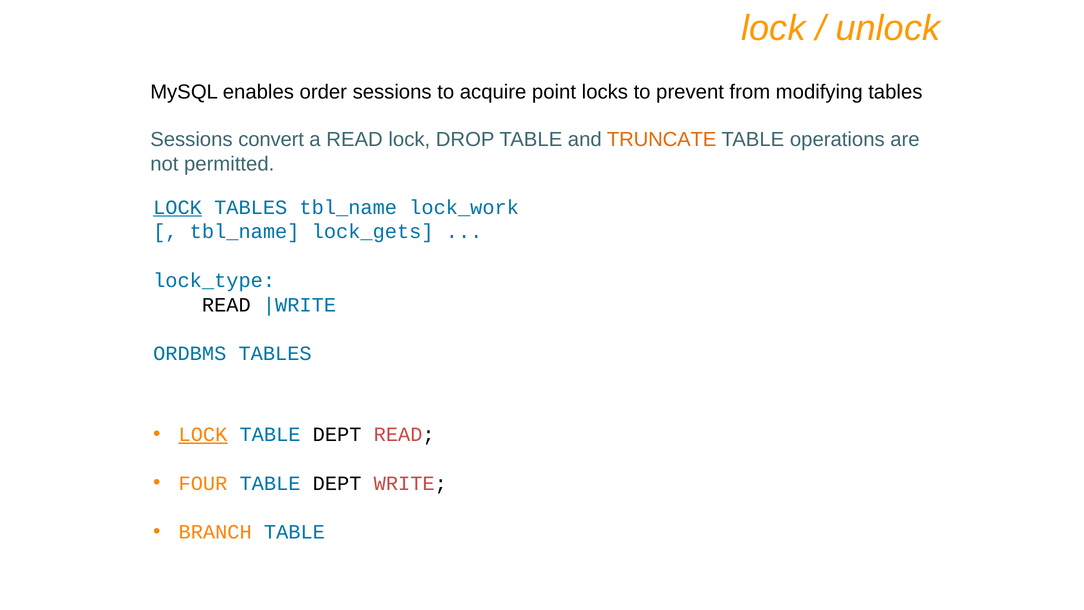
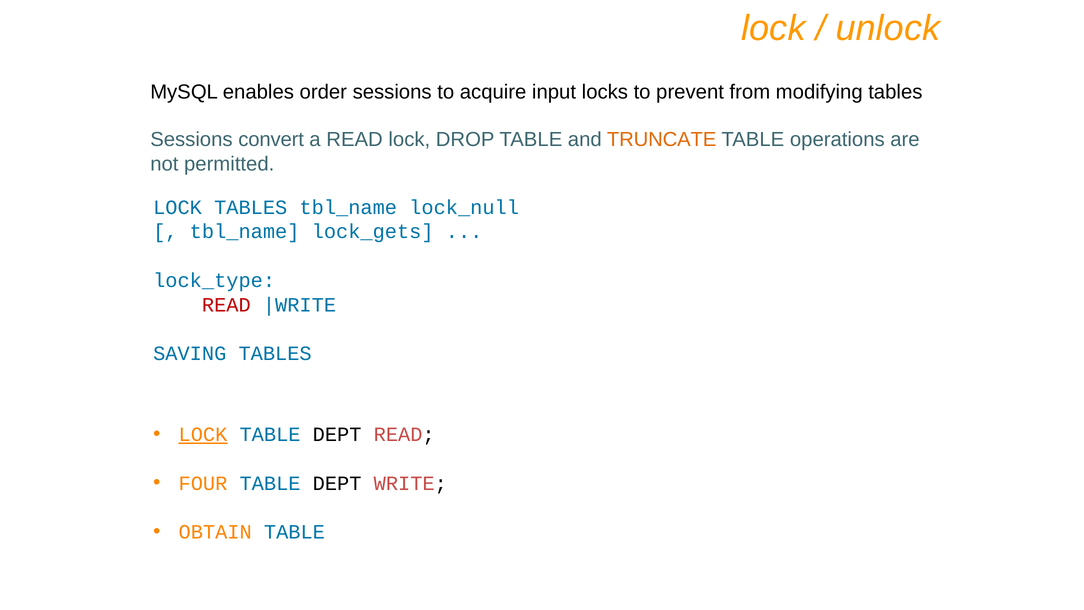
point: point -> input (554, 92)
LOCK underline: present -> none (178, 207)
lock_work: lock_work -> lock_null (464, 207)
READ colour: black -> red (226, 305)
ORDBMS: ORDBMS -> SAVING (190, 354)
BRANCH: BRANCH -> OBTAIN (215, 532)
